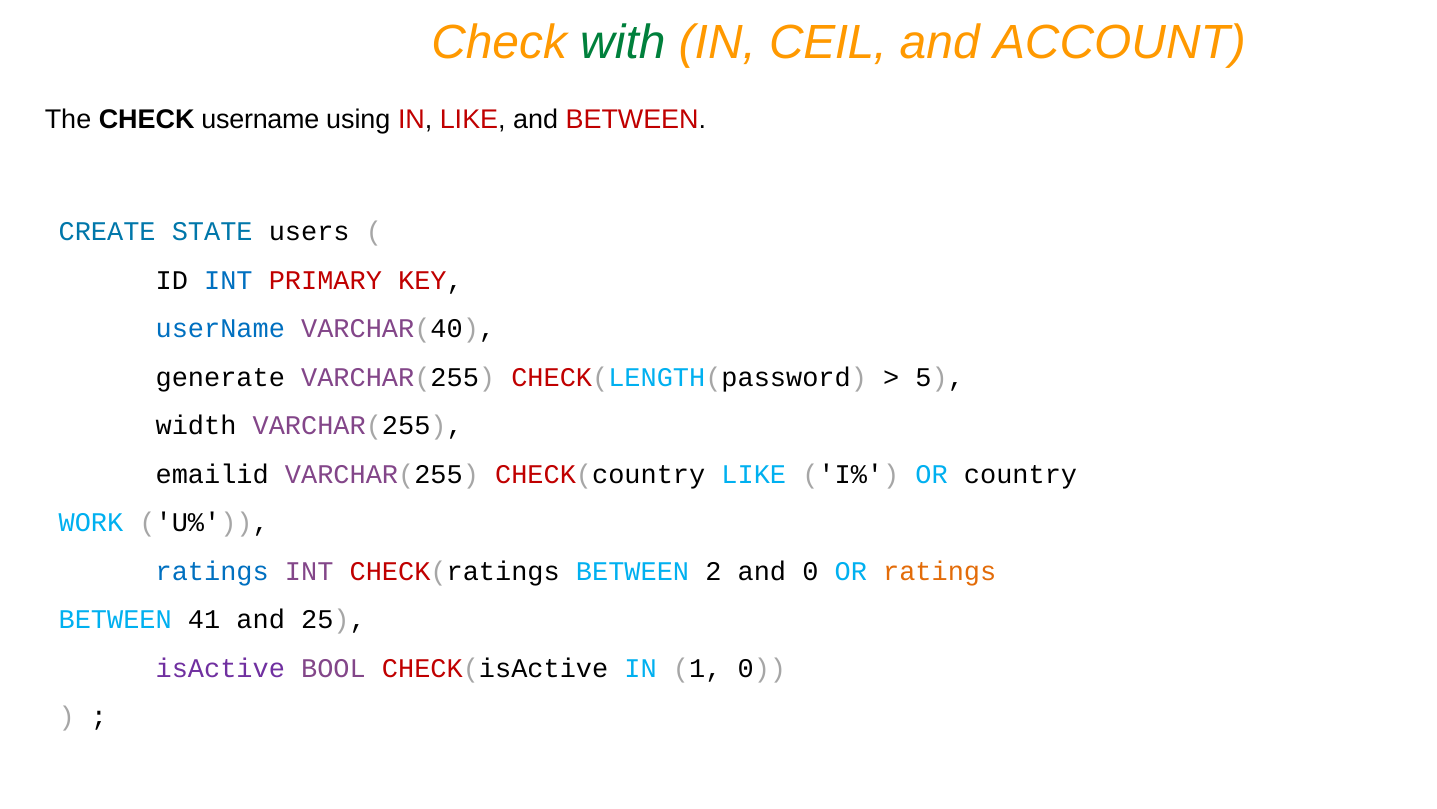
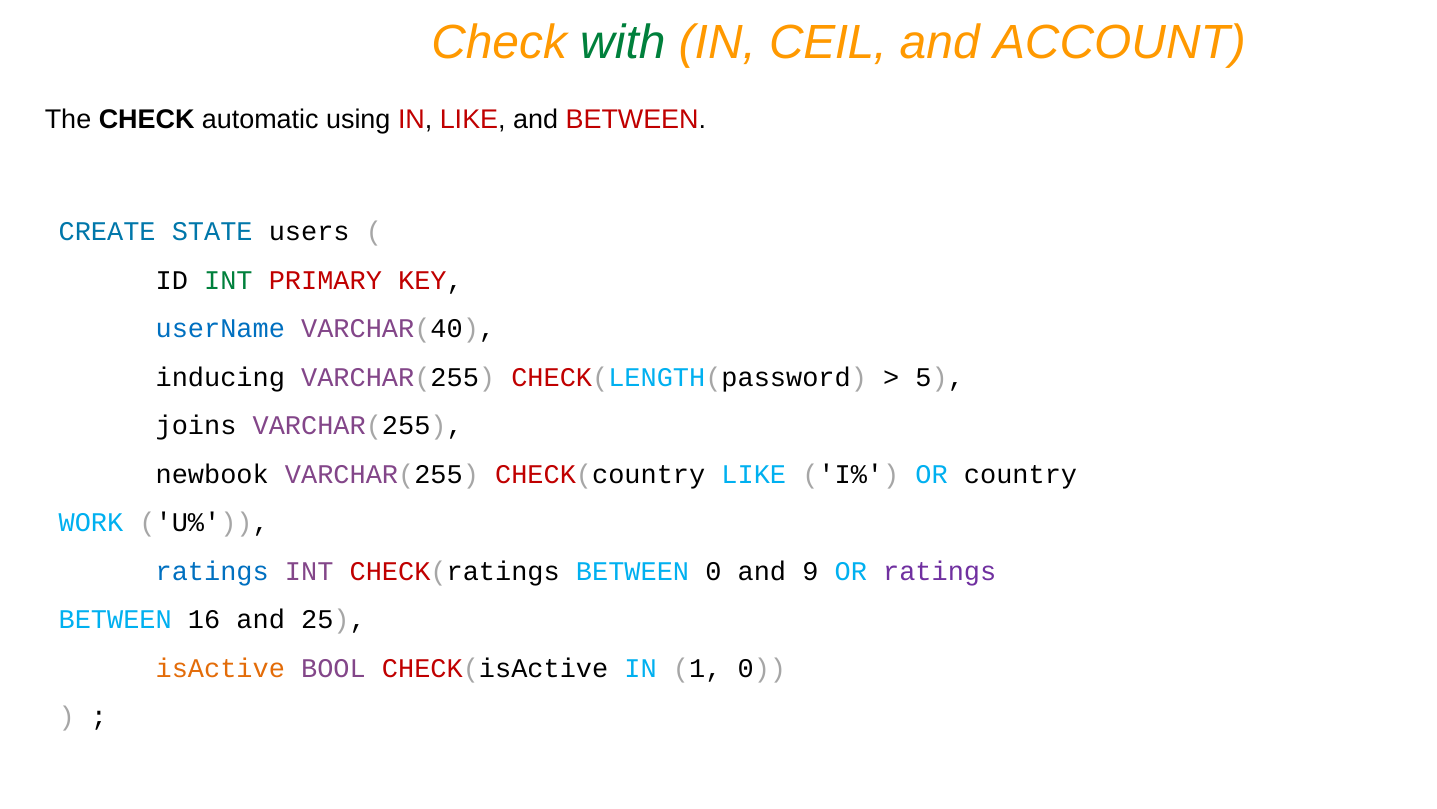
CHECK username: username -> automatic (260, 120)
INT colour: blue -> green (228, 280)
generate: generate -> inducing (220, 377)
width: width -> joins (196, 425)
emailid: emailid -> newbook (212, 474)
BETWEEN 2: 2 -> 0 (713, 571)
and 0: 0 -> 9 (810, 571)
ratings colour: orange -> purple (940, 571)
41: 41 -> 16 (204, 619)
isActive colour: purple -> orange (220, 668)
